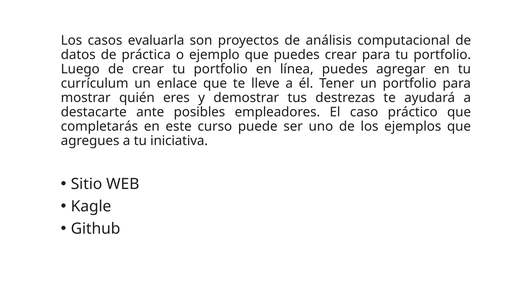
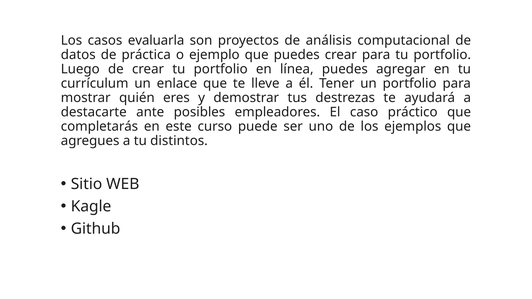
iniciativa: iniciativa -> distintos (179, 141)
